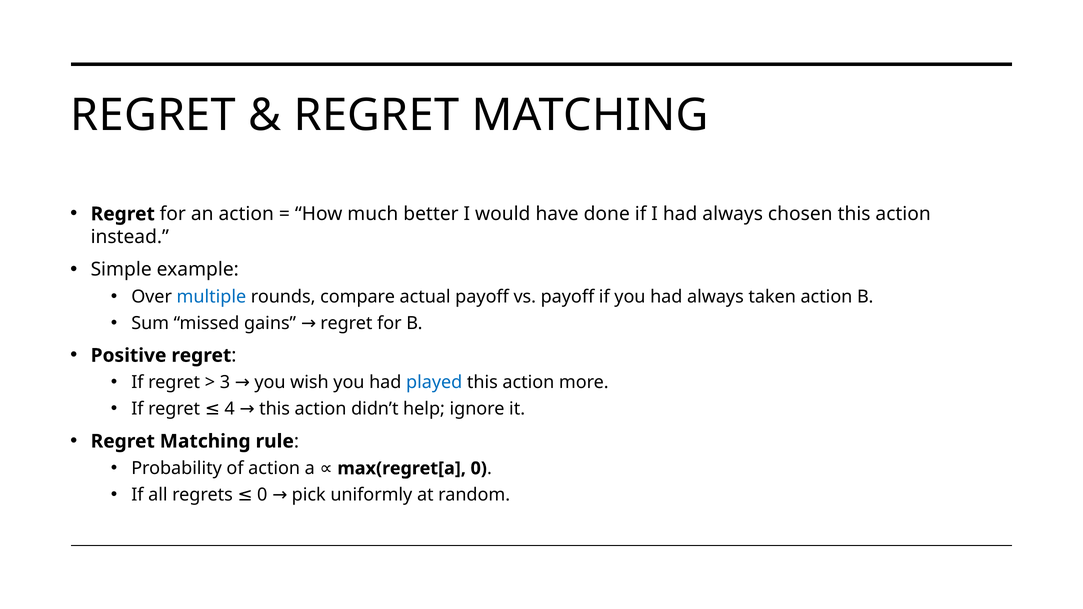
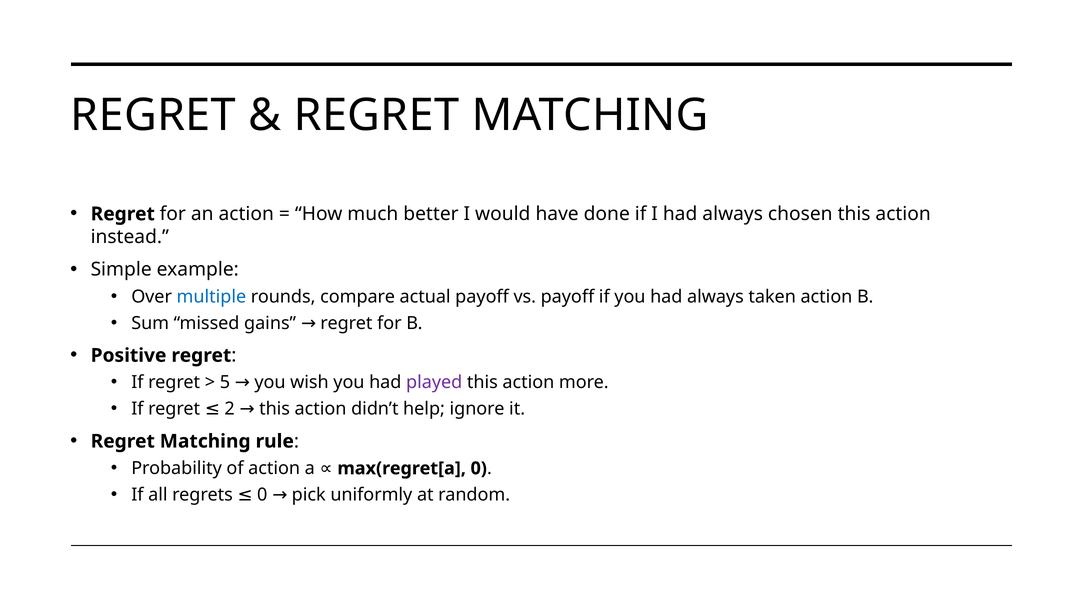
3: 3 -> 5 (225, 383)
played colour: blue -> purple (434, 383)
4: 4 -> 2 (230, 409)
